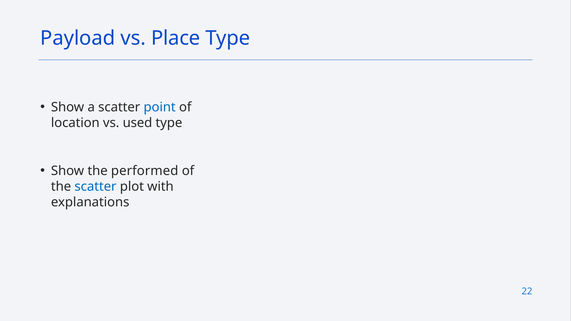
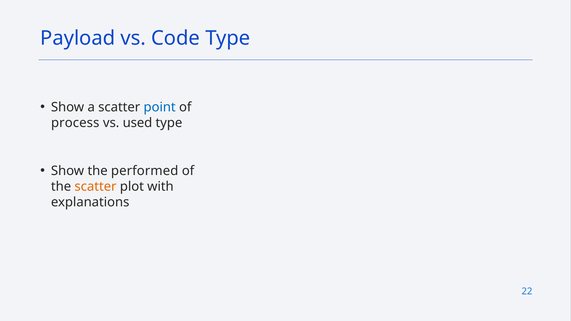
Place: Place -> Code (176, 38)
location: location -> process (75, 123)
scatter colour: blue -> orange (95, 187)
